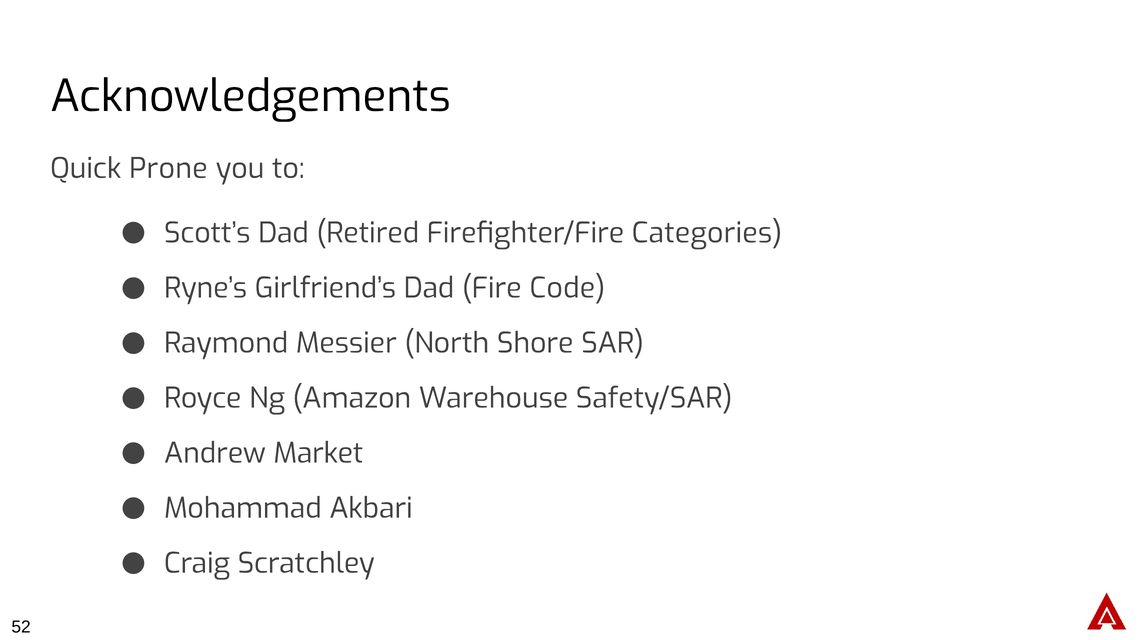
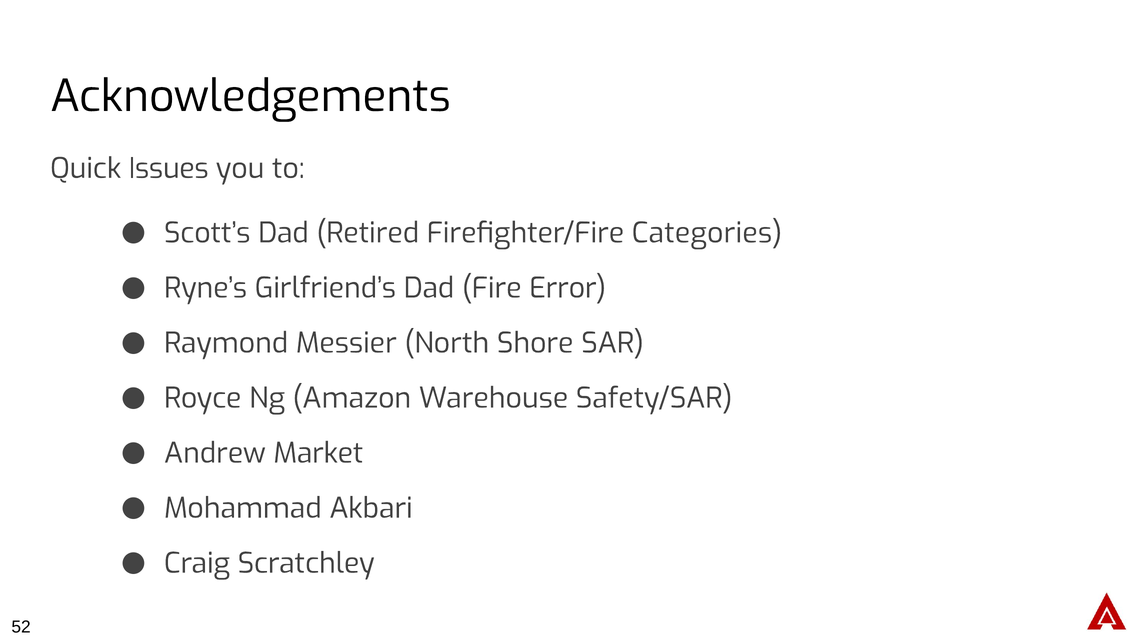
Prone: Prone -> Issues (169, 169)
Code: Code -> Error (568, 288)
